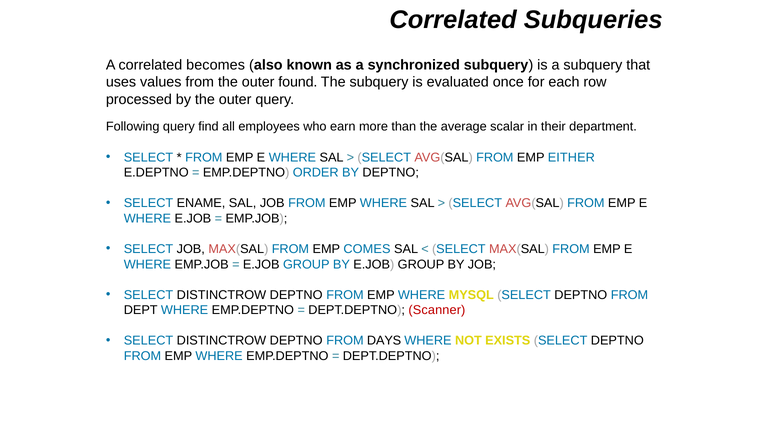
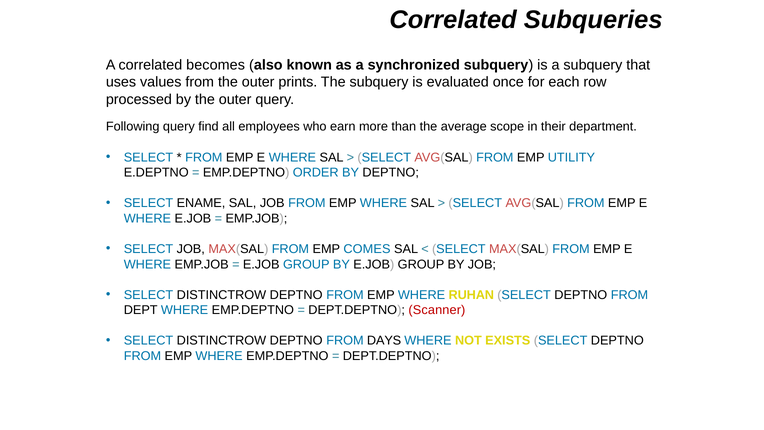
found: found -> prints (298, 82)
scalar: scalar -> scope (507, 127)
EITHER: EITHER -> UTILITY (571, 157)
MYSQL: MYSQL -> RUHAN (471, 295)
